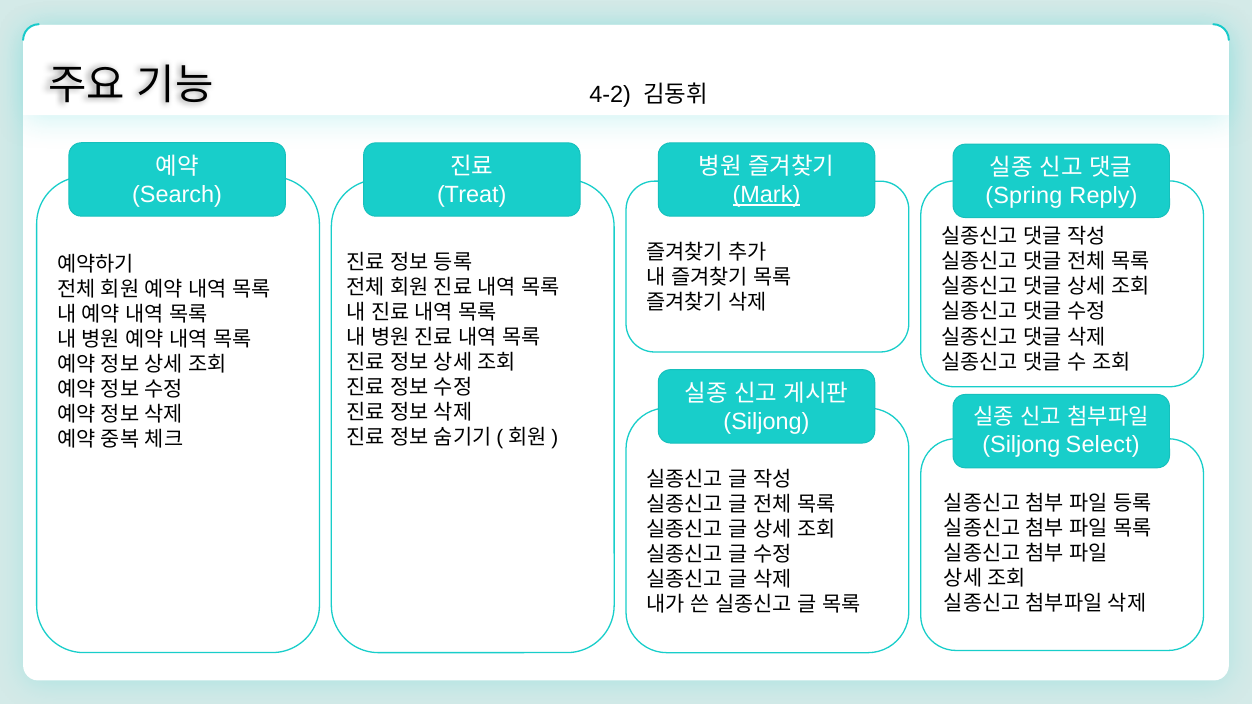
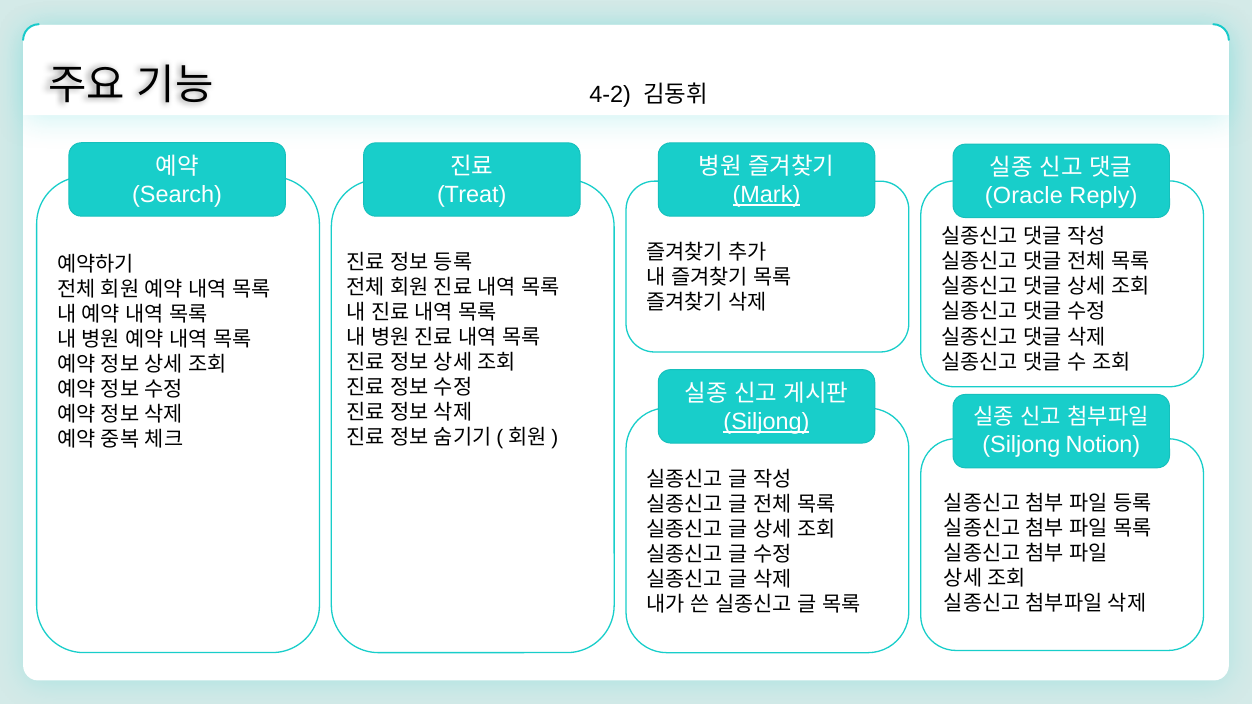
Spring: Spring -> Oracle (1024, 196)
Siljong underline: none -> present (766, 422)
Select: Select -> Notion (1103, 445)
